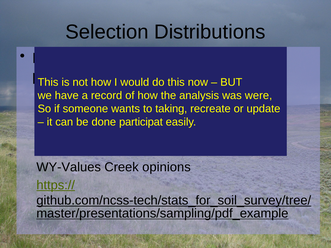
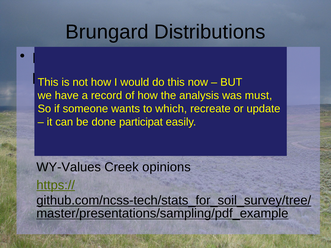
Selection: Selection -> Brungard (107, 32)
were: were -> must (259, 96)
taking: taking -> which (171, 109)
